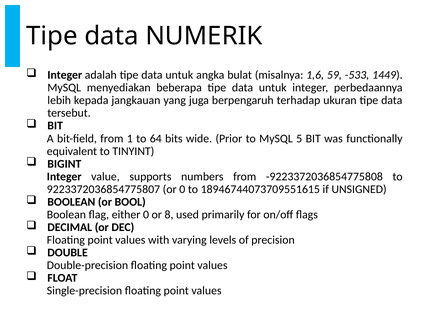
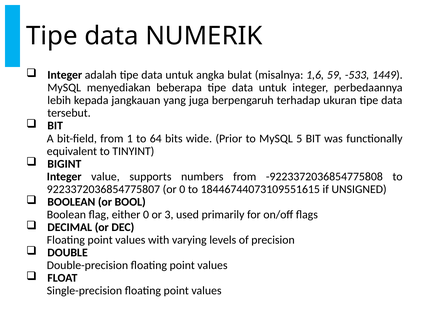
18946744073709551615: 18946744073709551615 -> 18446744073109551615 (260, 189)
8: 8 -> 3 (169, 215)
